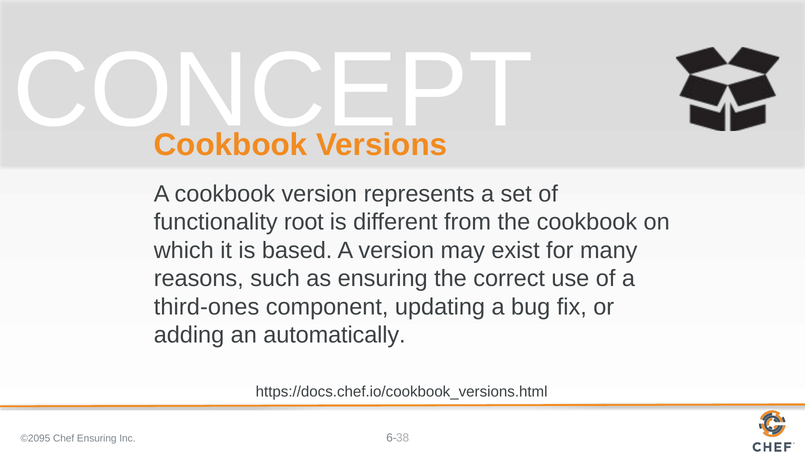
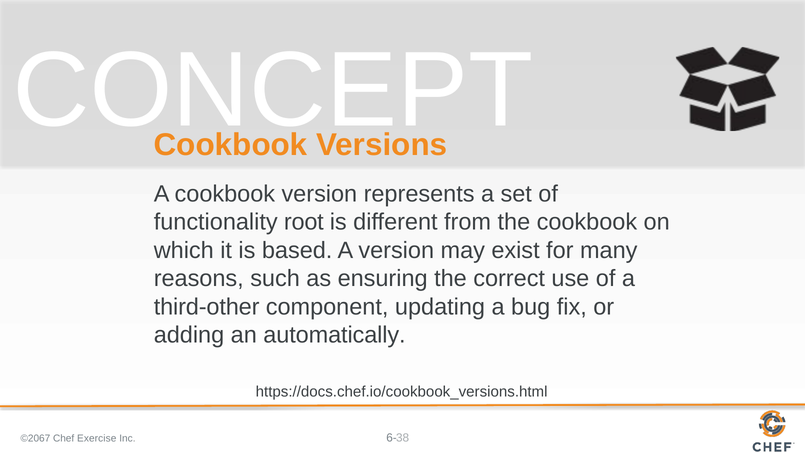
third-ones: third-ones -> third-other (207, 307)
©2095: ©2095 -> ©2067 (35, 438)
Chef Ensuring: Ensuring -> Exercise (97, 438)
